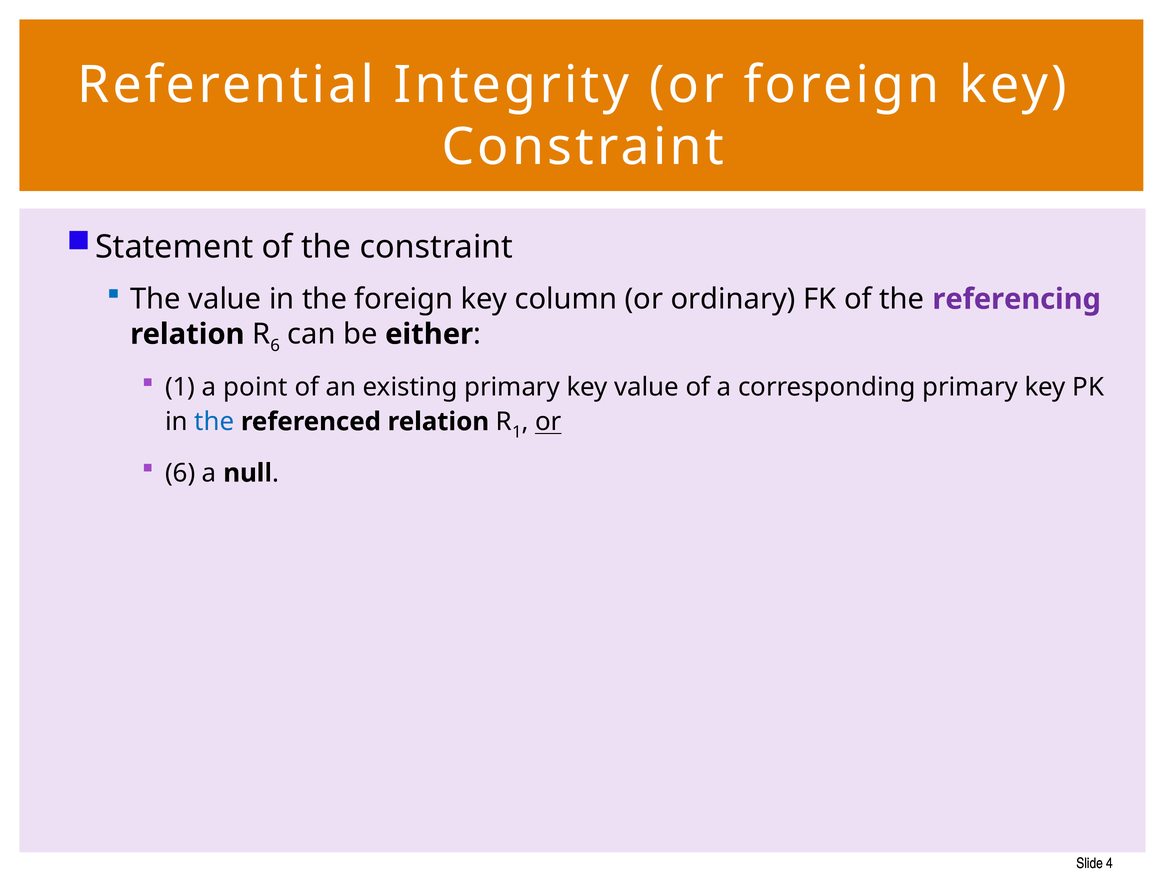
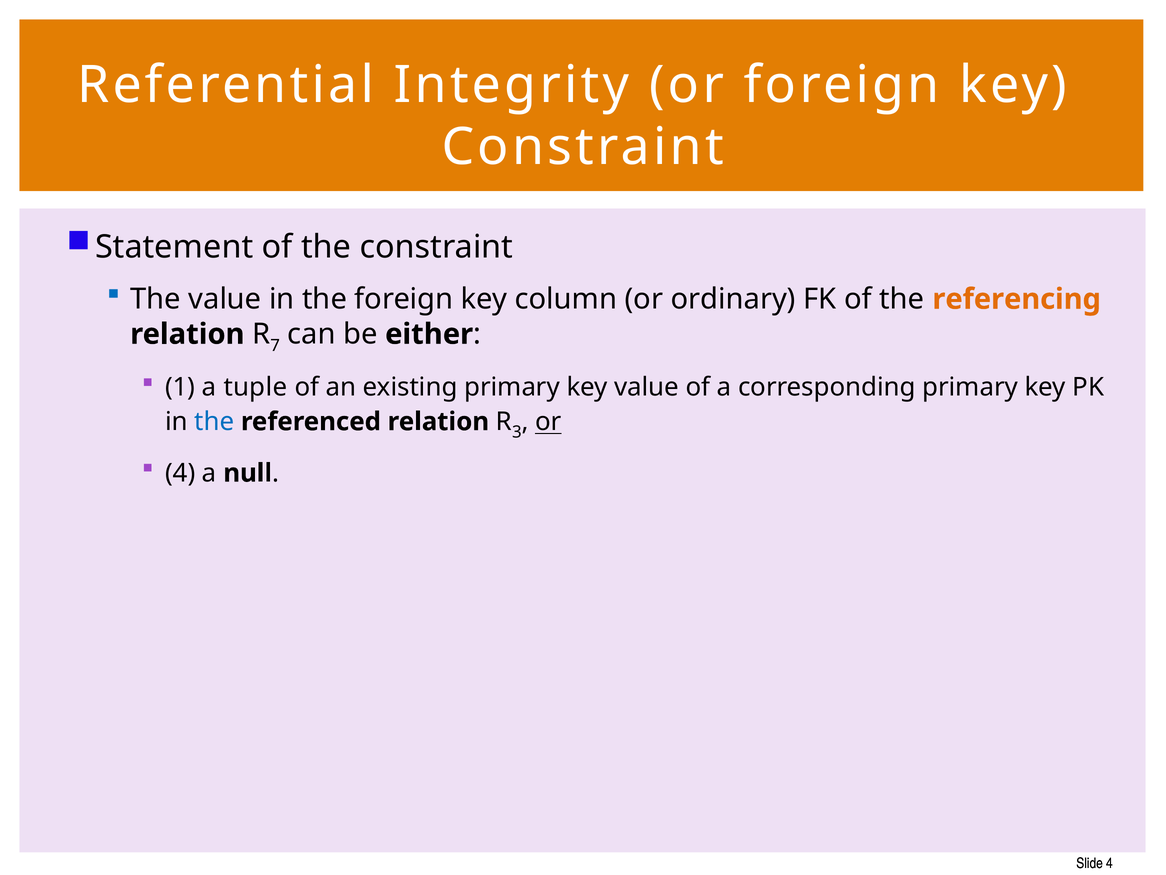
referencing colour: purple -> orange (1017, 299)
6: 6 -> 7 (275, 345)
point: point -> tuple (255, 387)
1: 1 -> 3 (517, 432)
6: 6 -> 4 (180, 473)
